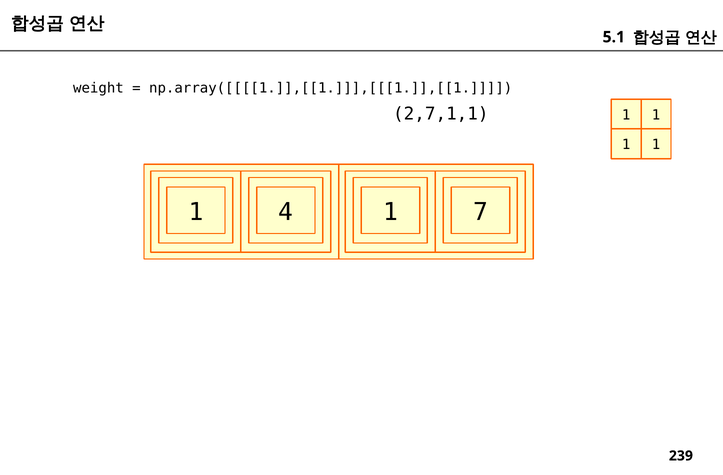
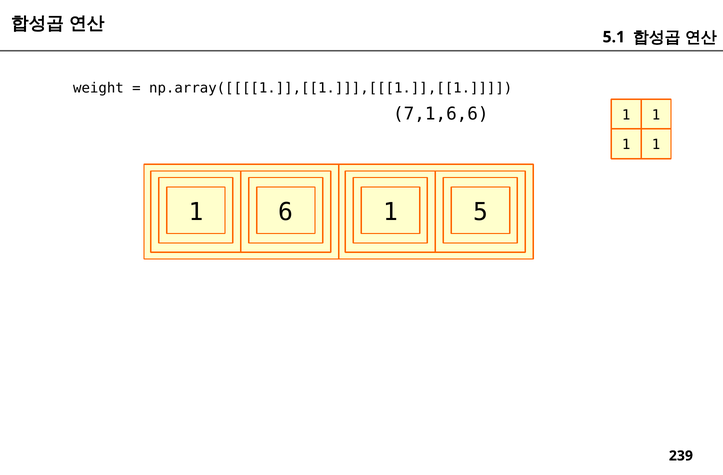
2,7,1,1: 2,7,1,1 -> 7,1,6,6 (441, 114)
4: 4 -> 6 (286, 212)
7: 7 -> 5 (481, 212)
